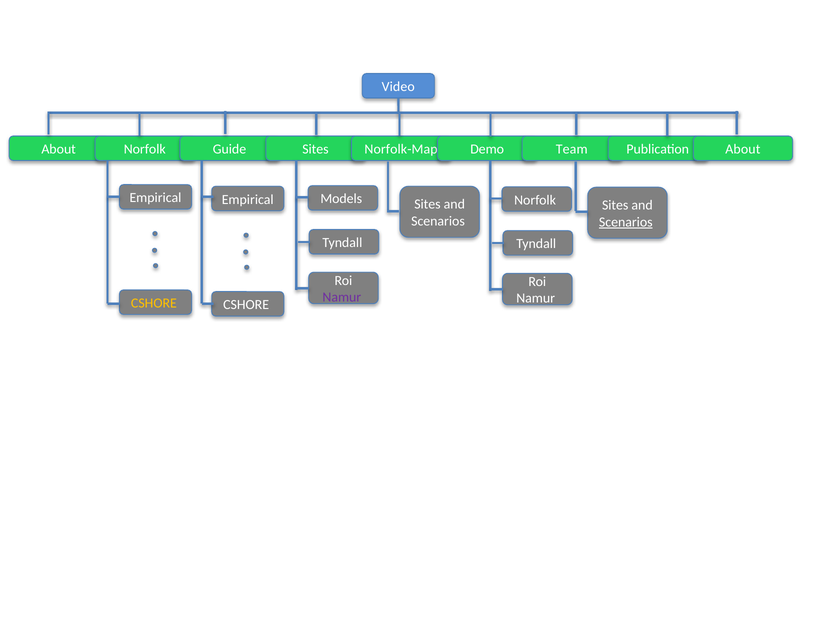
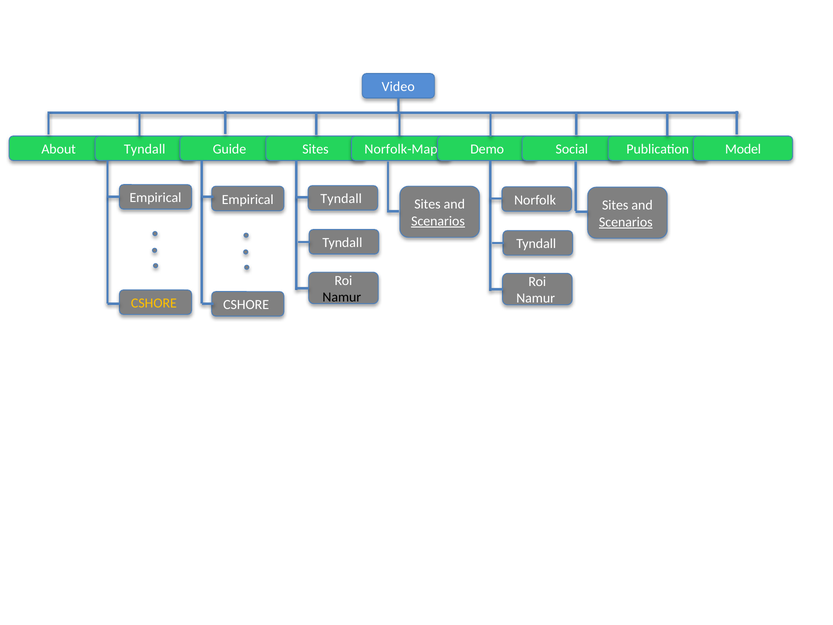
About Norfolk: Norfolk -> Tyndall (145, 149)
Team: Team -> Social (572, 149)
Publication About: About -> Model (743, 149)
Models: Models -> Tyndall (341, 199)
Scenarios underline: none -> present (438, 221)
Namur colour: purple -> black (342, 297)
